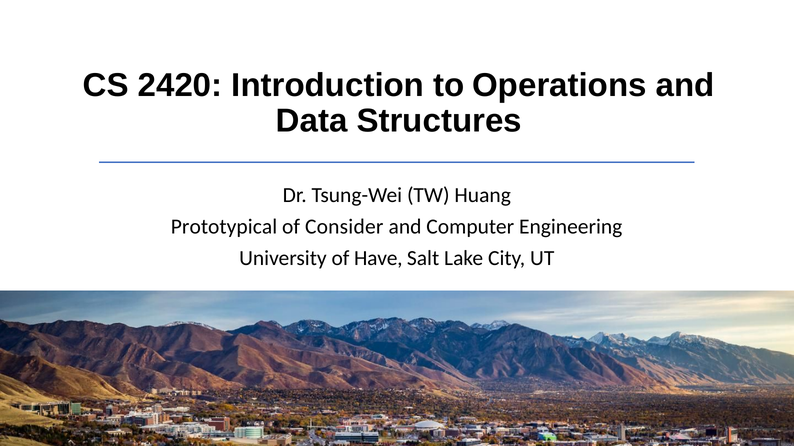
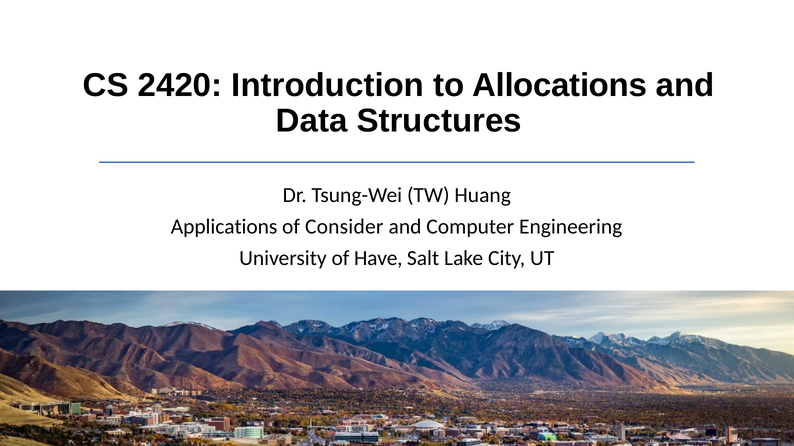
Operations: Operations -> Allocations (560, 85)
Prototypical: Prototypical -> Applications (224, 227)
